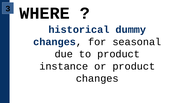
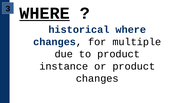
WHERE underline: none -> present (45, 13)
historical dummy: dummy -> where (131, 30)
seasonal: seasonal -> multiple (137, 42)
